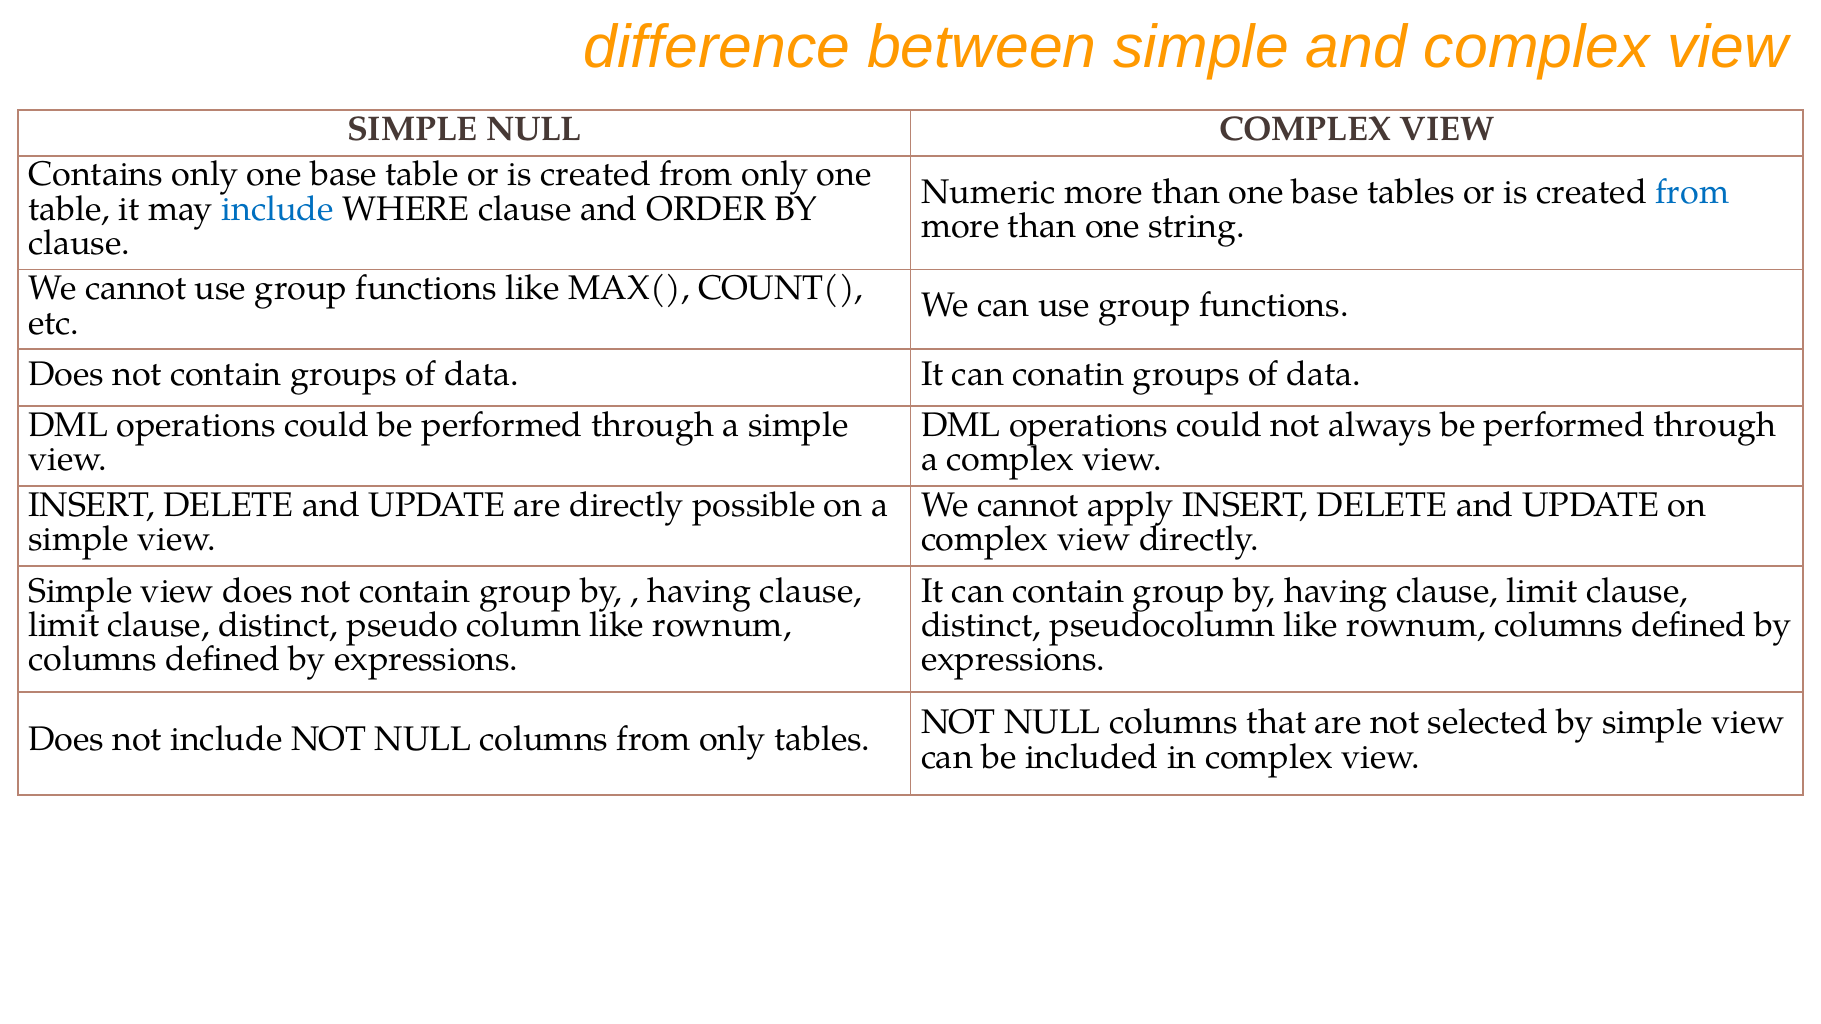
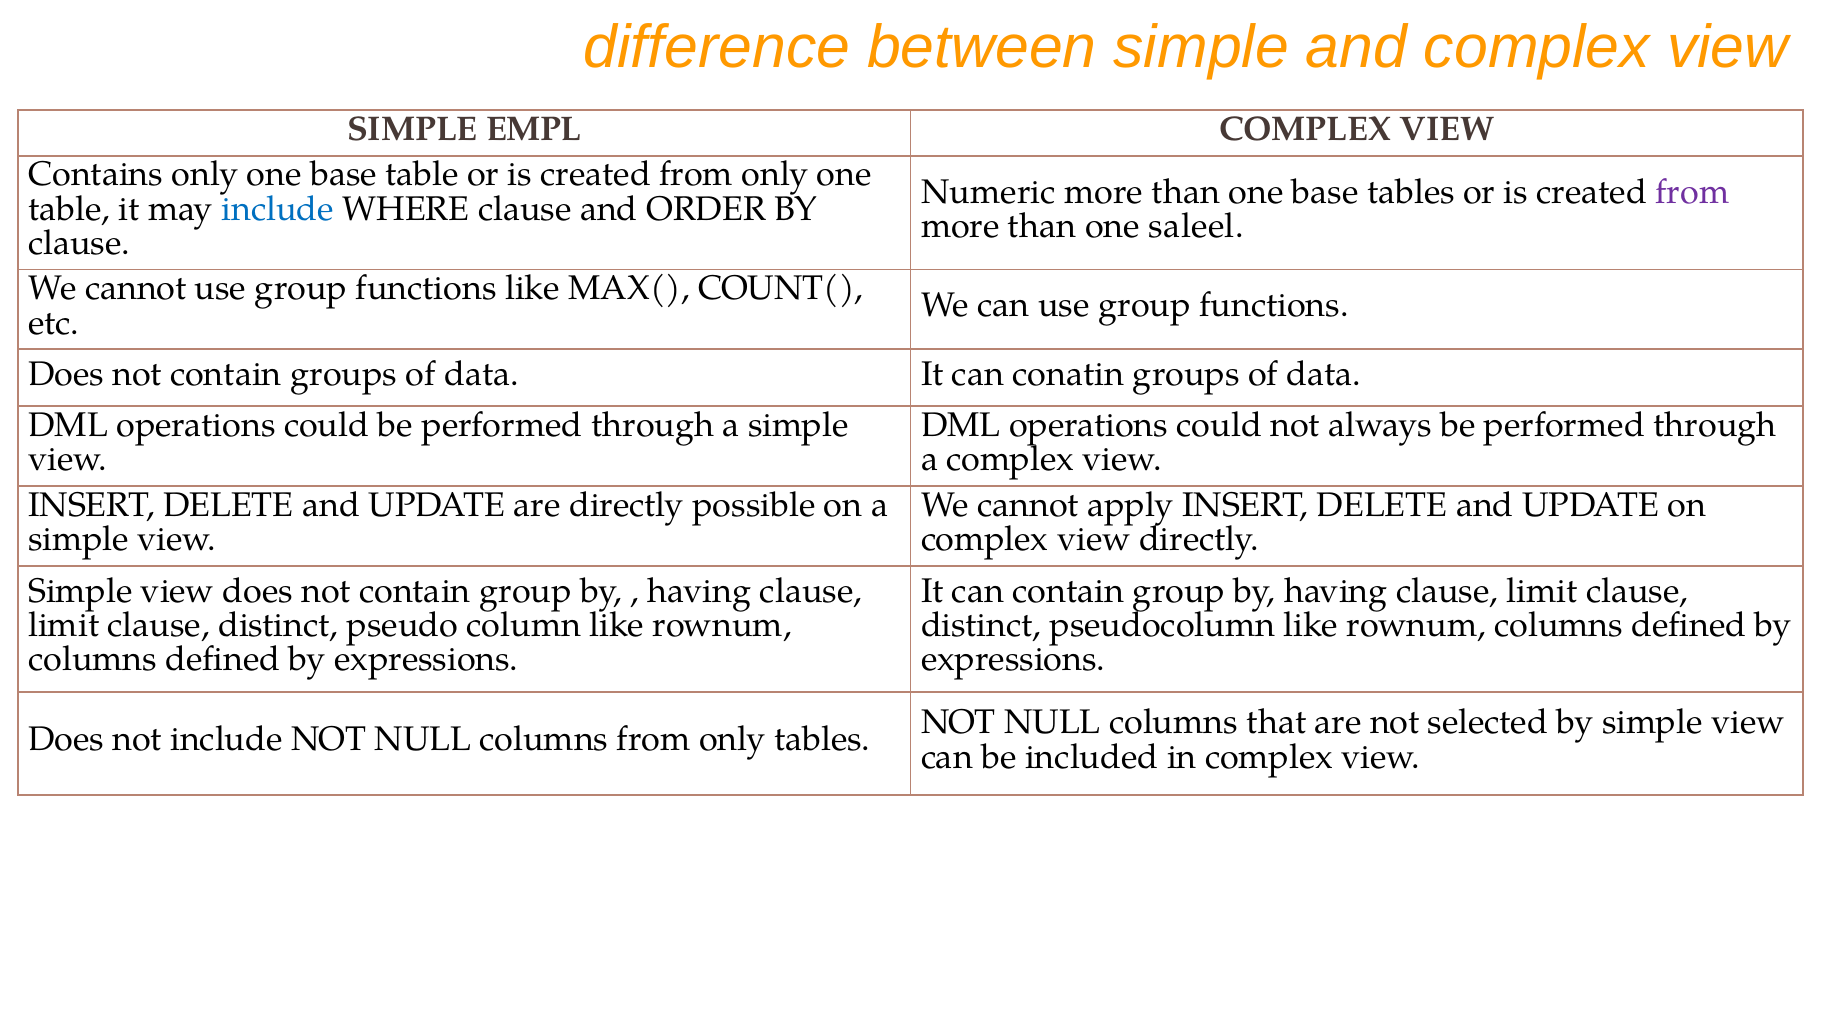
SIMPLE NULL: NULL -> EMPL (534, 130)
from colour: blue -> purple (1692, 192)
string: string -> saleel (1196, 226)
